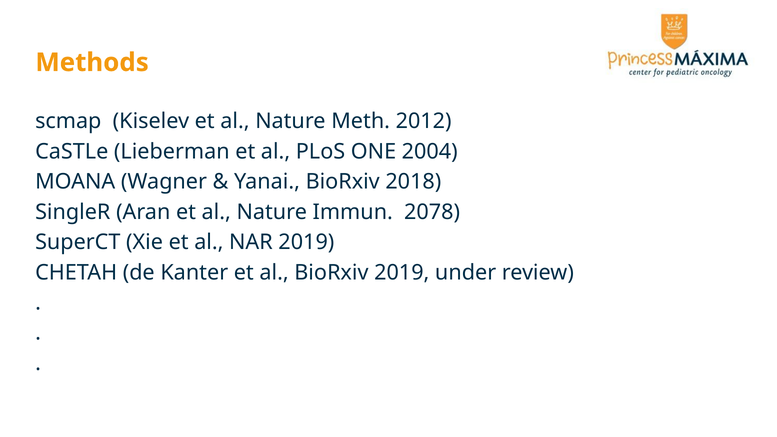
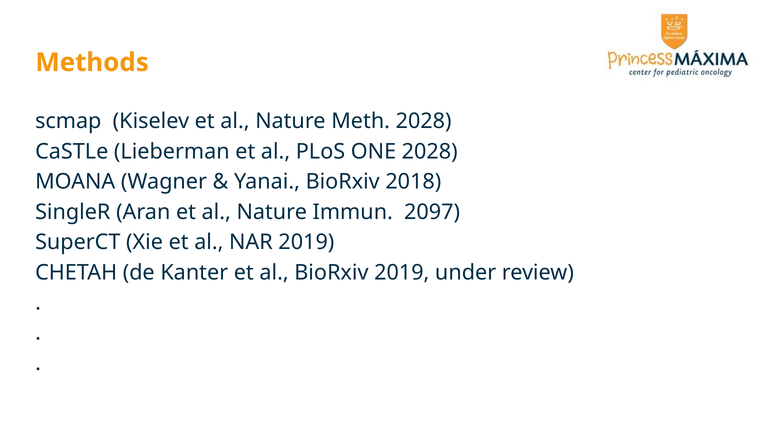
Meth 2012: 2012 -> 2028 (424, 121)
ONE 2004: 2004 -> 2028 (430, 152)
2078: 2078 -> 2097 (432, 212)
